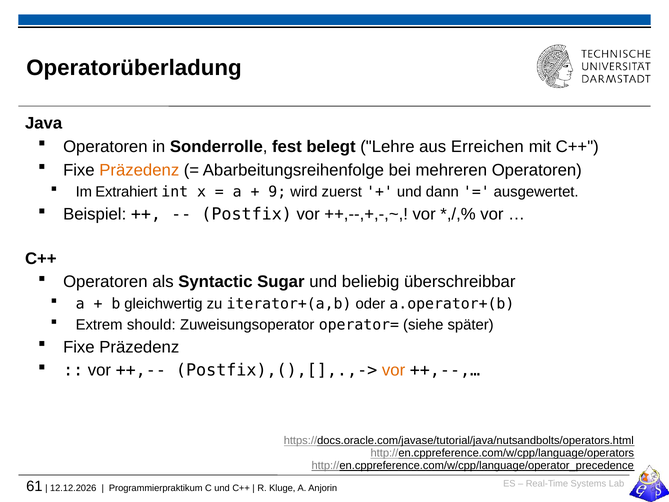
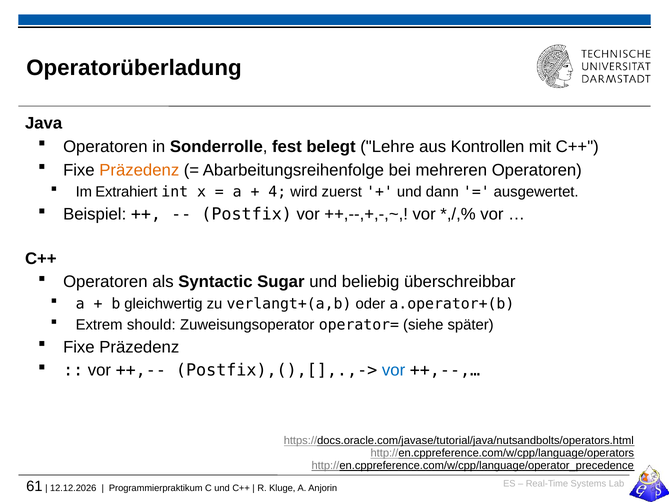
Erreichen: Erreichen -> Kontrollen (488, 147)
9: 9 -> 4 (277, 192)
iterator+(a,b: iterator+(a,b -> verlangt+(a,b (289, 304)
vor colour: orange -> blue (394, 370)
